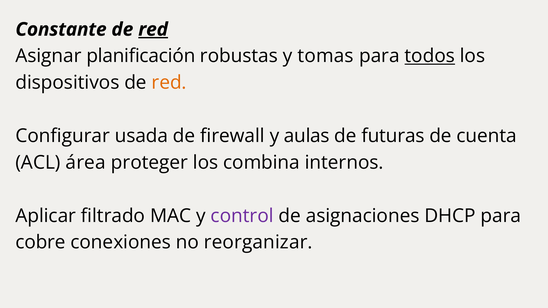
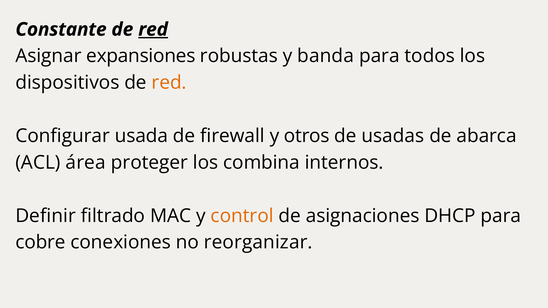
planificación: planificación -> expansiones (141, 56)
tomas: tomas -> banda (326, 56)
todos underline: present -> none (430, 56)
aulas: aulas -> otros (307, 136)
futuras: futuras -> usadas (393, 136)
cuenta: cuenta -> abarca (487, 136)
Aplicar: Aplicar -> Definir (46, 216)
control colour: purple -> orange (242, 216)
